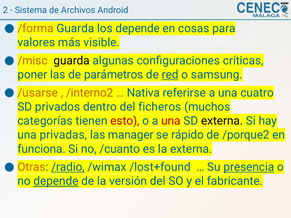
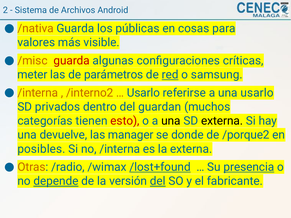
/forma: /forma -> /nativa (36, 29)
los depende: depende -> públicas (138, 29)
guarda colour: black -> red (72, 61)
poner: poner -> meter (32, 75)
/usarse: /usarse -> /interna (38, 93)
Nativa: Nativa -> Usarlo (143, 93)
una cuatro: cuatro -> usarlo (257, 93)
ficheros: ficheros -> guardan (160, 107)
una colour: red -> black (171, 121)
privadas: privadas -> devuelve (63, 135)
rápido: rápido -> donde (187, 135)
funciona: funciona -> posibles (41, 149)
no /cuanto: /cuanto -> /interna (120, 149)
/radio underline: present -> none (68, 167)
/lost+found underline: none -> present (160, 167)
del underline: none -> present (158, 181)
